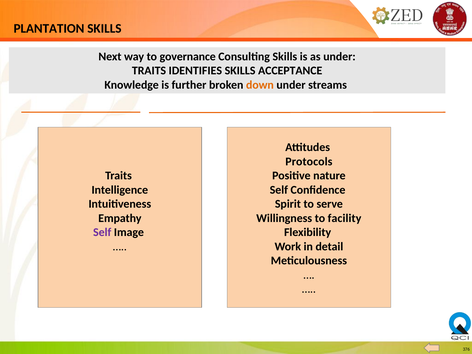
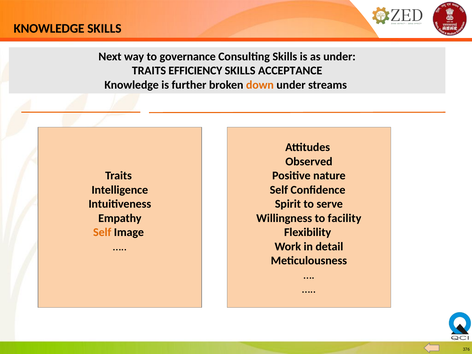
PLANTATION: PLANTATION -> KNOWLEDGE (49, 29)
IDENTIFIES: IDENTIFIES -> EFFICIENCY (195, 71)
Protocols: Protocols -> Observed (309, 162)
Self colour: purple -> orange (102, 232)
